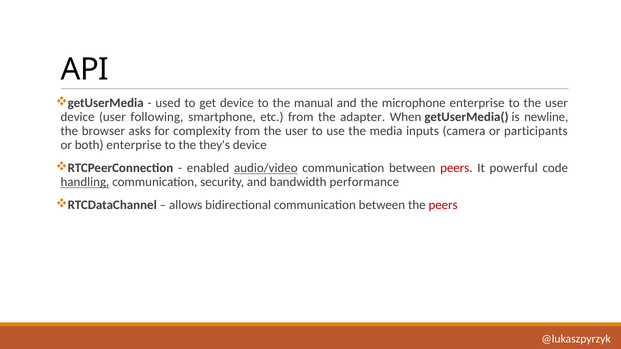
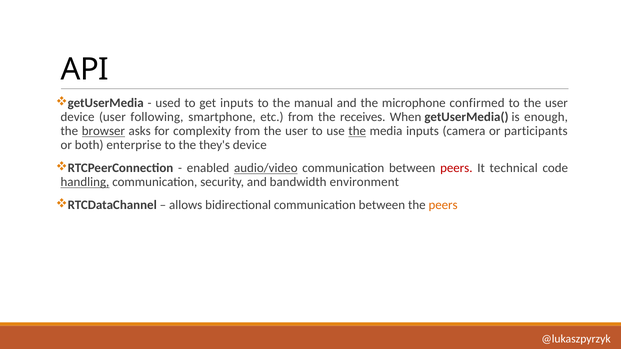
get device: device -> inputs (237, 103)
microphone enterprise: enterprise -> confirmed (477, 103)
adapter: adapter -> receives (363, 117)
newline: newline -> enough (546, 117)
browser underline: none -> present (103, 131)
the underline: none -> present (357, 131)
powerful: powerful -> technical (514, 168)
performance: performance -> environment (364, 182)
peers colour: red -> orange (443, 205)
